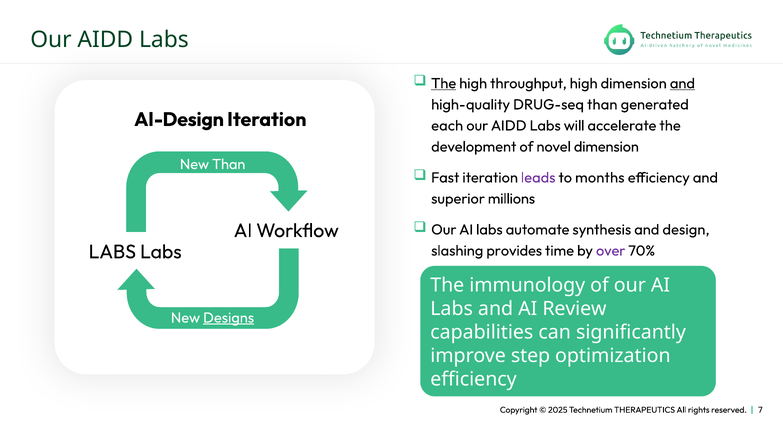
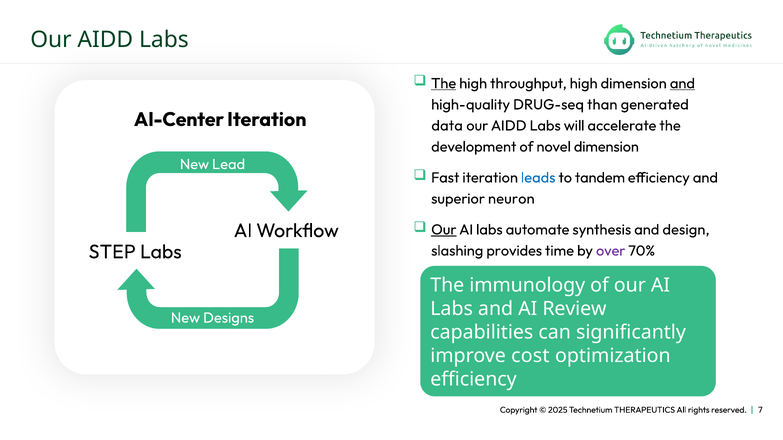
AI-Design: AI-Design -> AI-Center (179, 120)
each: each -> data (447, 126)
New Than: Than -> Lead (229, 164)
leads colour: purple -> blue (538, 178)
months: months -> tandem (600, 178)
millions: millions -> neuron (511, 199)
Our underline: none -> present (444, 230)
LABS: LABS -> STEP (112, 252)
Designs underline: present -> none (229, 318)
step: step -> cost (530, 356)
